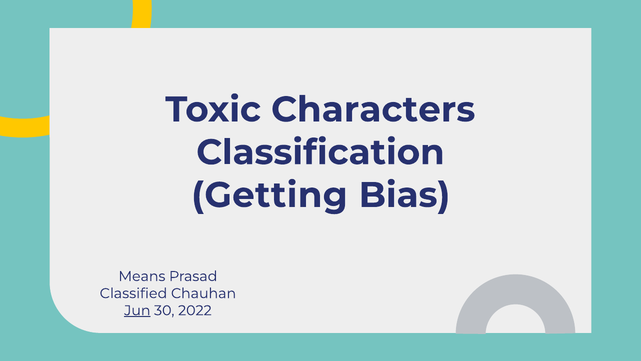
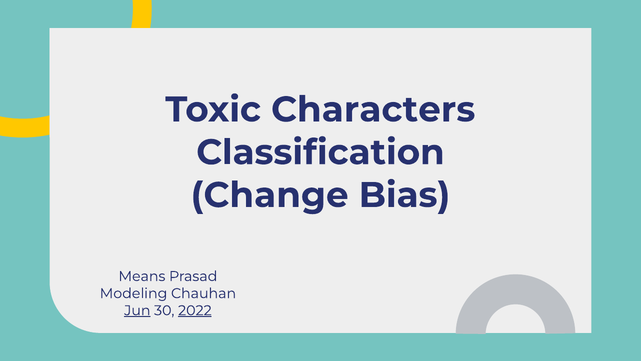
Getting: Getting -> Change (270, 195)
Classified: Classified -> Modeling (134, 293)
2022 underline: none -> present (195, 310)
